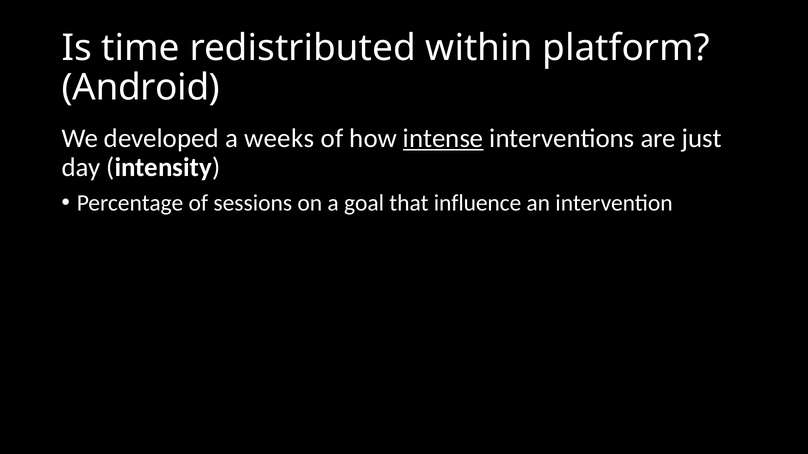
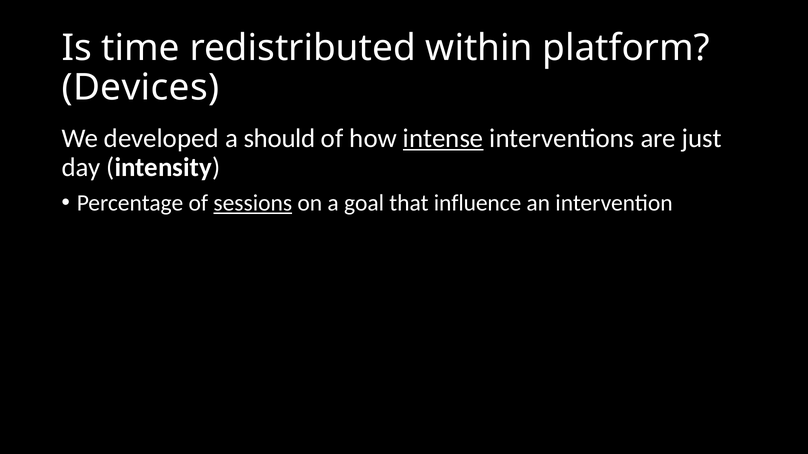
Android: Android -> Devices (140, 88)
weeks: weeks -> should (280, 138)
sessions underline: none -> present (253, 203)
